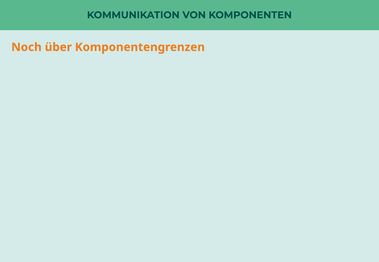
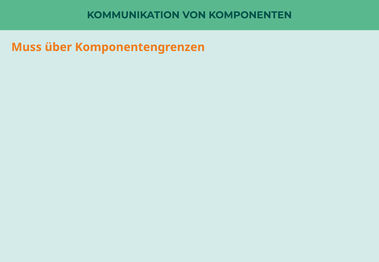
Noch: Noch -> Muss (26, 47)
